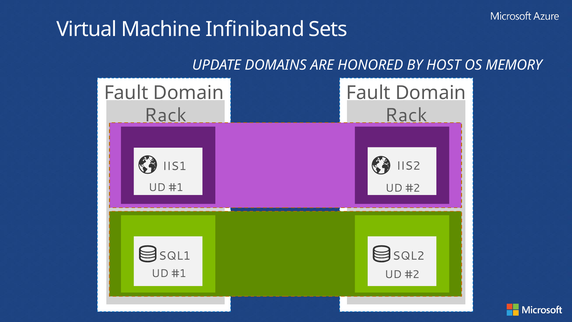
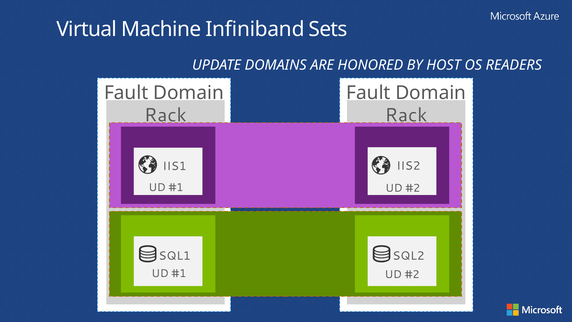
MEMORY: MEMORY -> READERS (514, 65)
